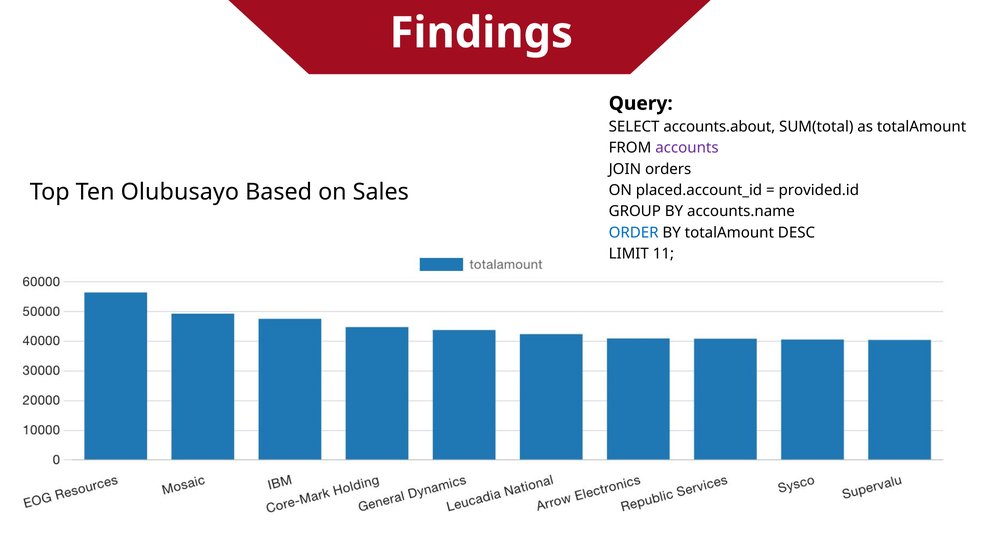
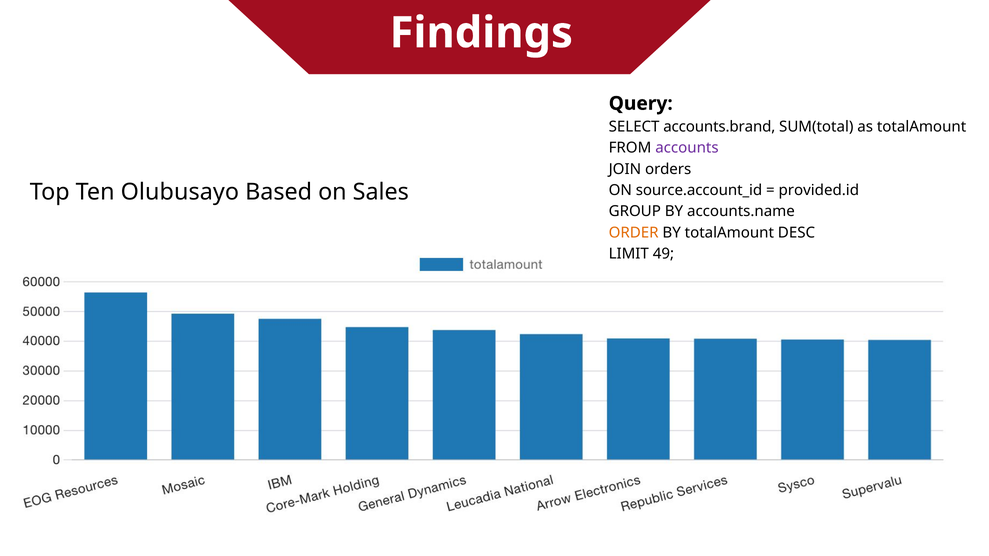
accounts.about: accounts.about -> accounts.brand (719, 127)
placed.account_id: placed.account_id -> source.account_id (699, 190)
ORDER colour: blue -> orange (634, 233)
11: 11 -> 49 (663, 254)
